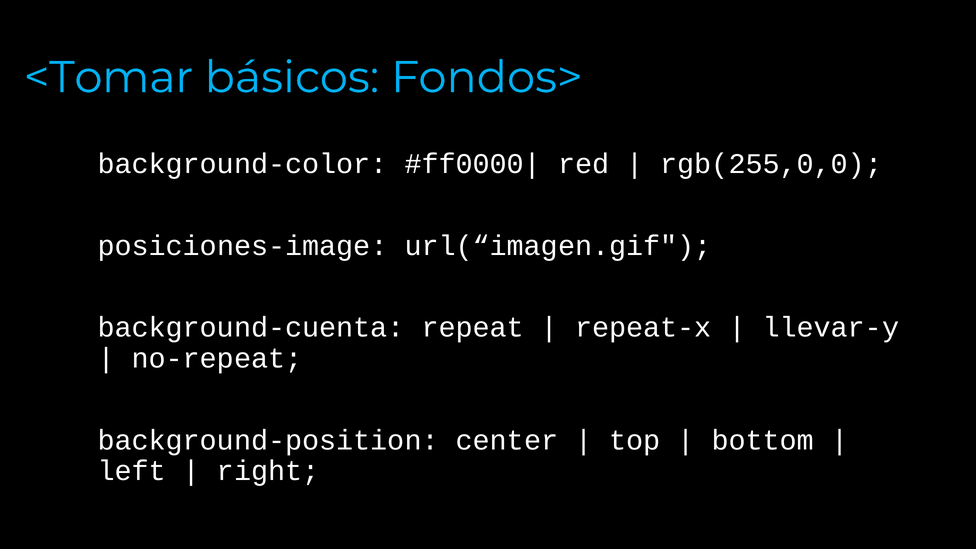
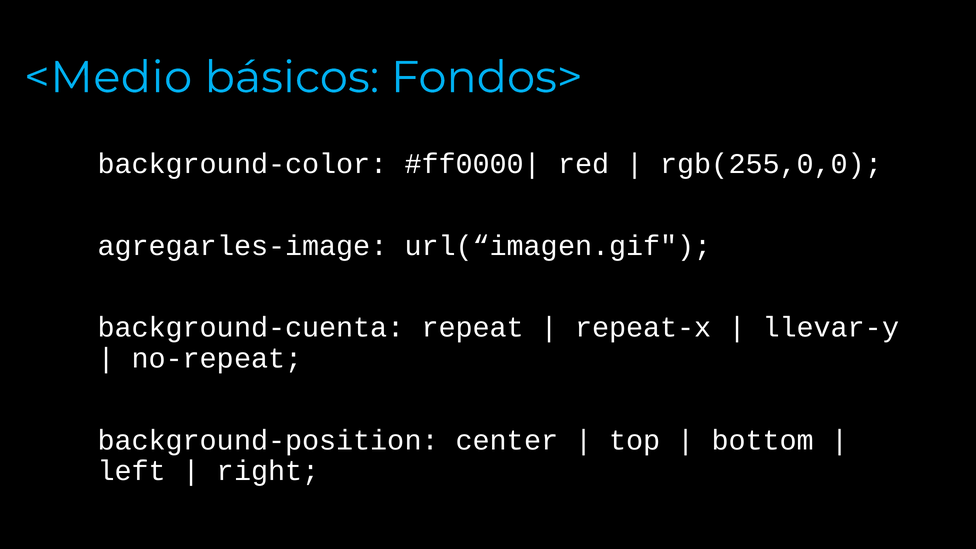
<Tomar: <Tomar -> <Medio (108, 77)
posiciones-image: posiciones-image -> agregarles-image (243, 246)
